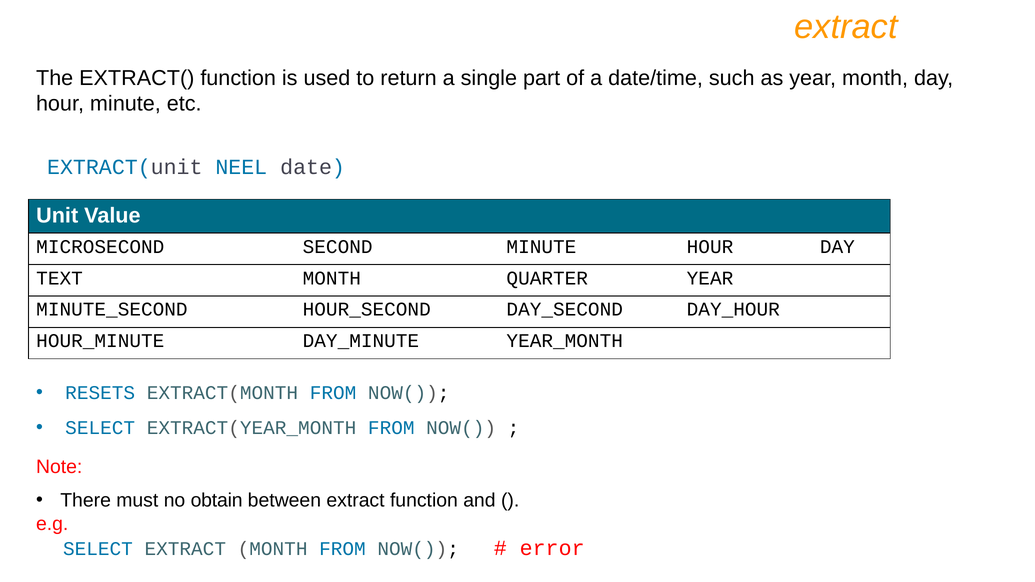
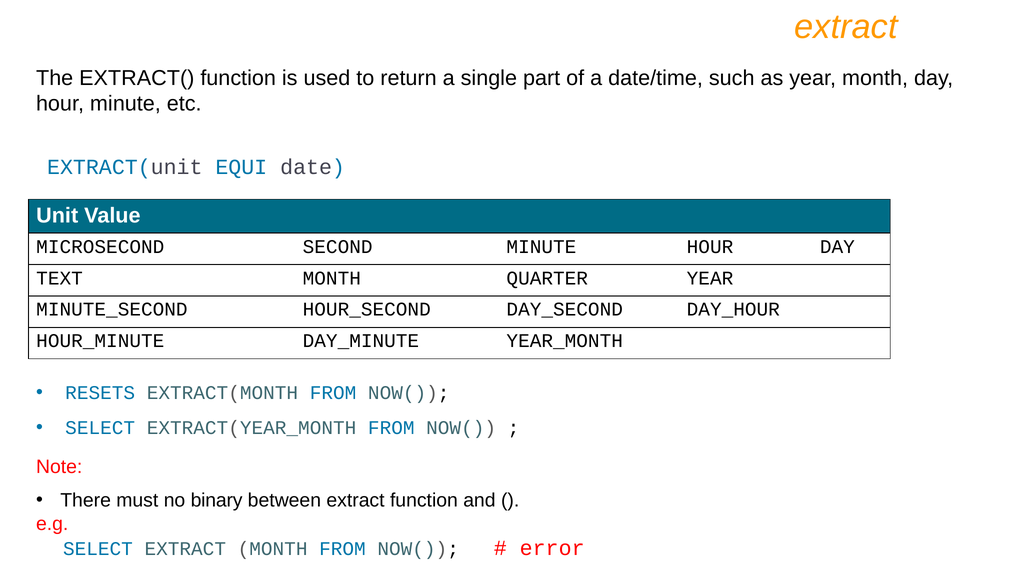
NEEL: NEEL -> EQUI (241, 167)
obtain: obtain -> binary (217, 500)
